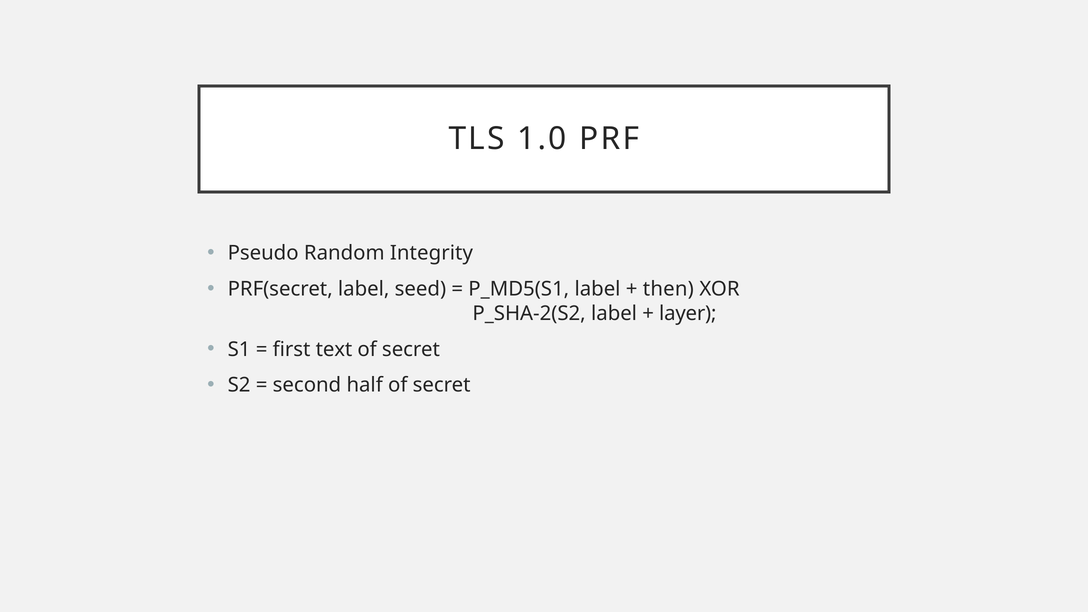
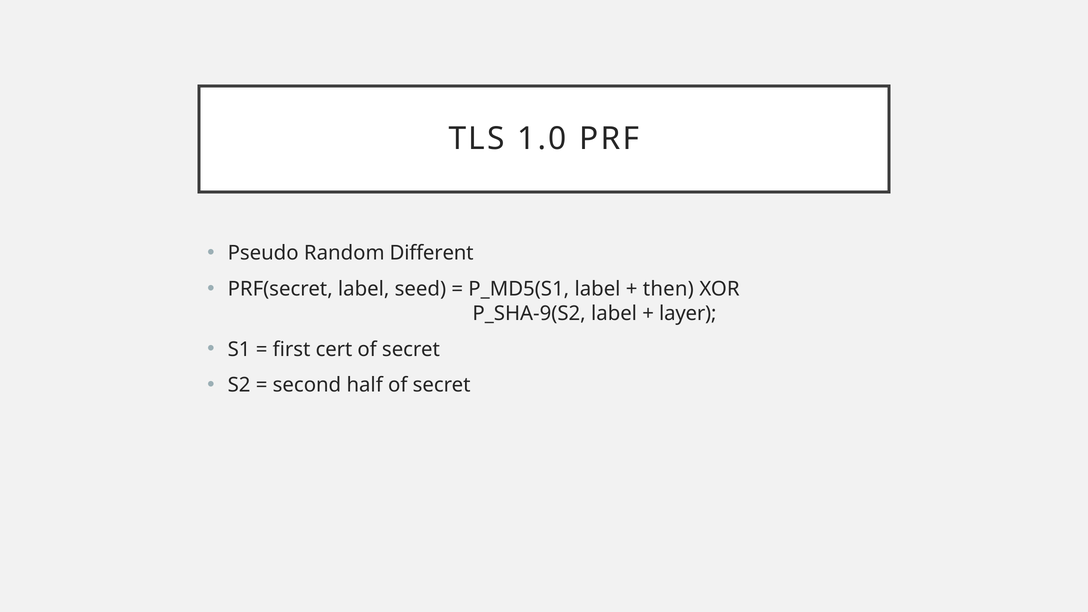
Integrity: Integrity -> Different (432, 253)
P_SHA-2(S2: P_SHA-2(S2 -> P_SHA-9(S2 (529, 313)
text: text -> cert (334, 349)
